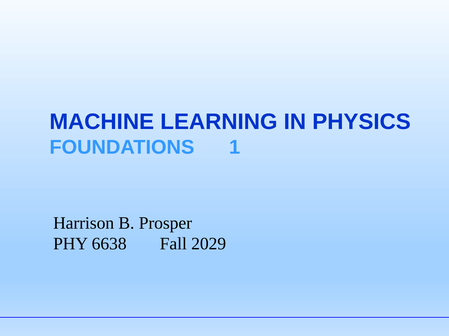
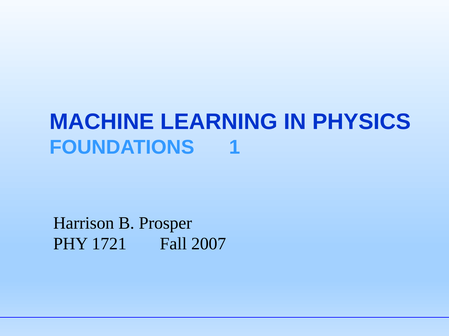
6638: 6638 -> 1721 (109, 244)
2029: 2029 -> 2007 (209, 244)
